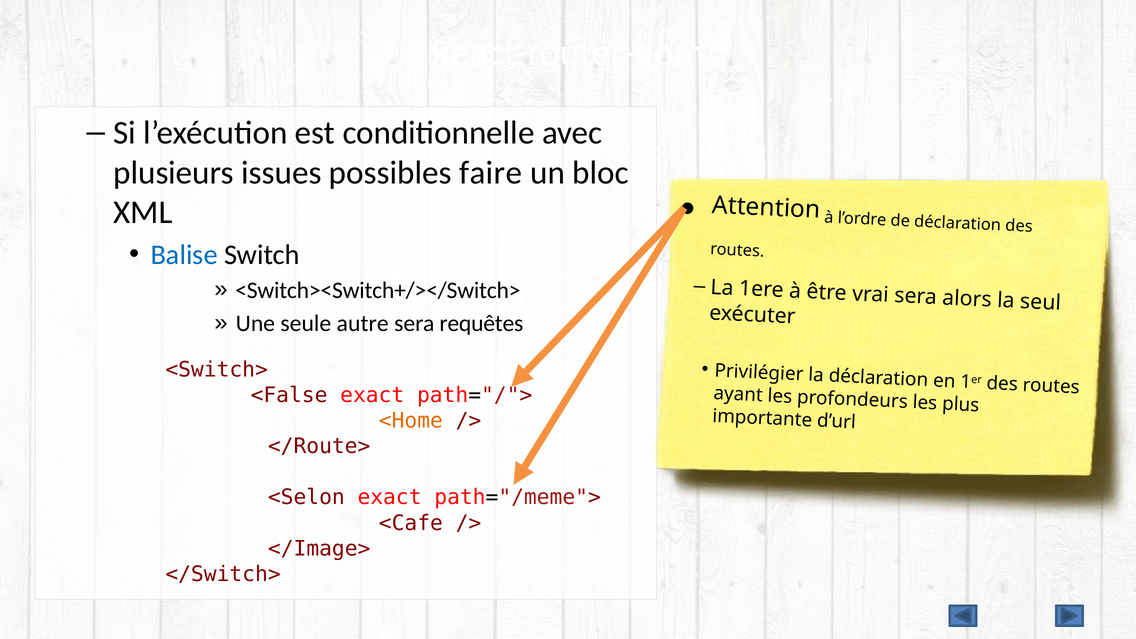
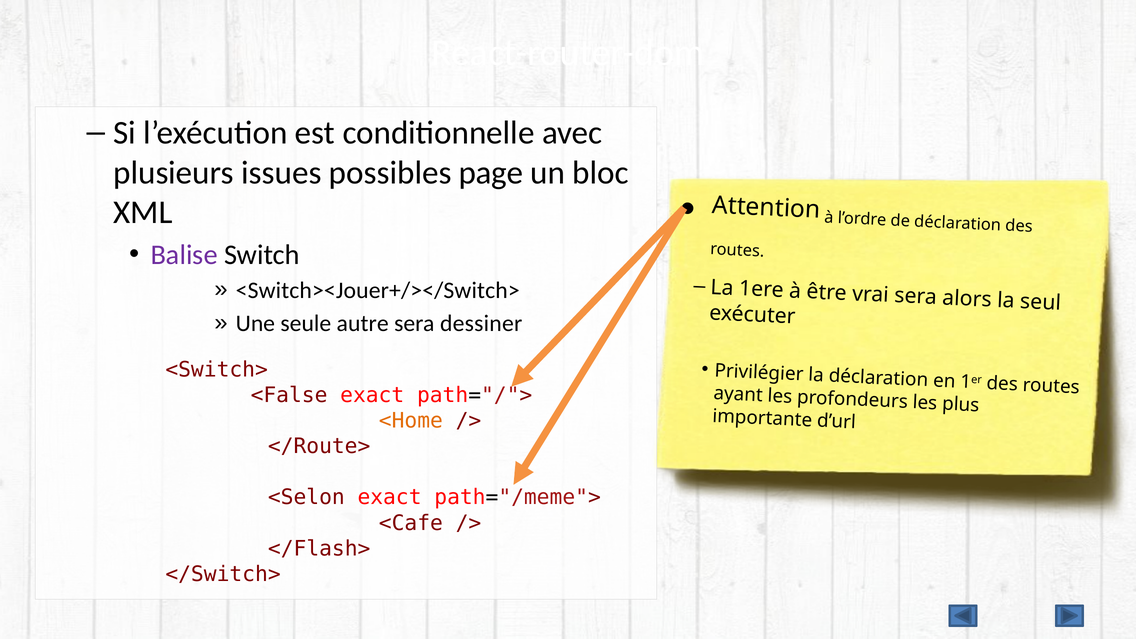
faire: faire -> page (491, 173)
Balise colour: blue -> purple (184, 255)
<Switch><Switch+/></Switch>: <Switch><Switch+/></Switch> -> <Switch><Jouer+/></Switch> (378, 290)
requêtes: requêtes -> dessiner (481, 324)
</Image>: </Image> -> </Flash> (319, 549)
